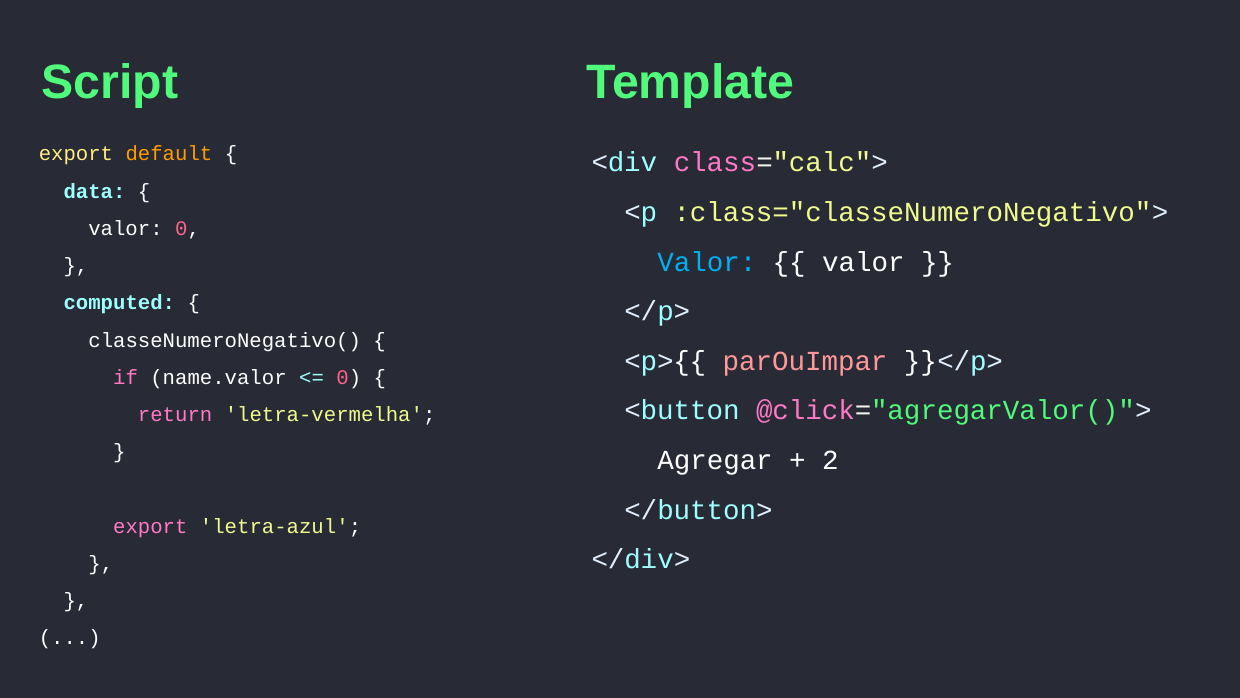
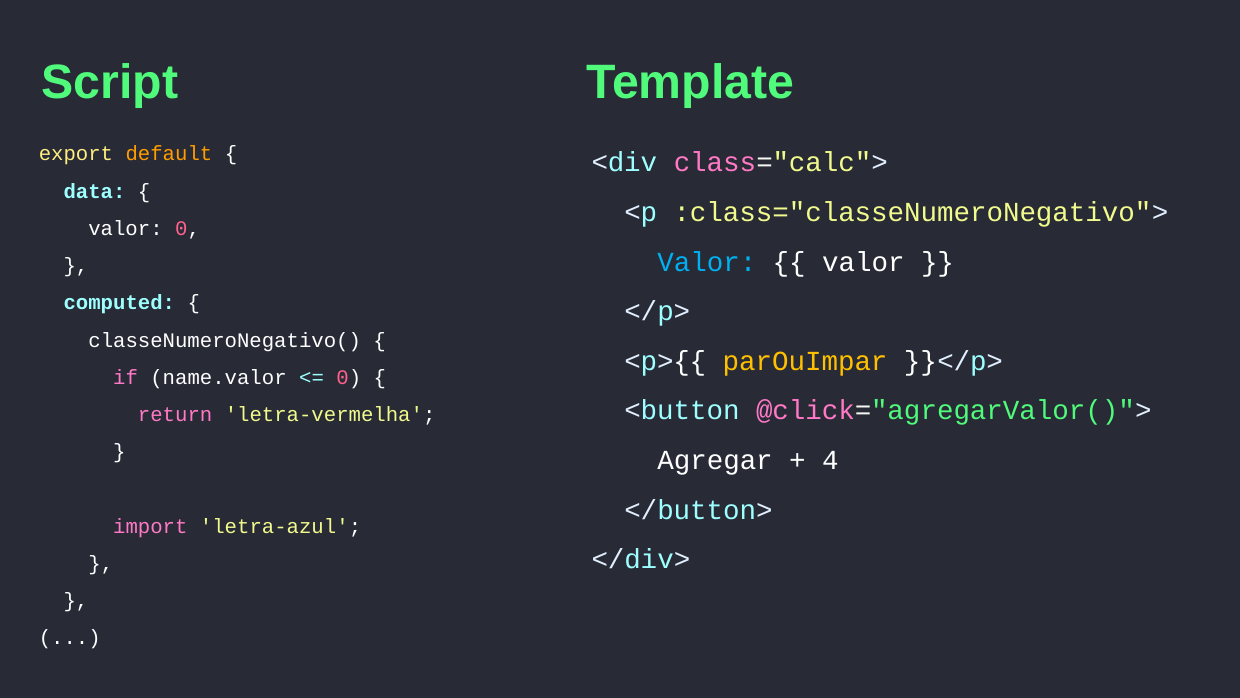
parOuImpar colour: pink -> yellow (805, 361)
2: 2 -> 4 (830, 460)
export: export -> import (150, 526)
